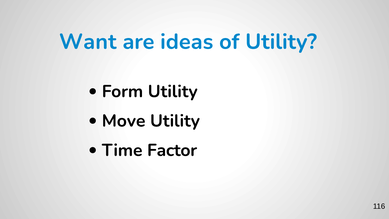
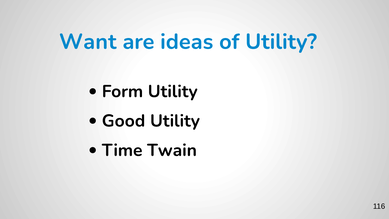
Move: Move -> Good (124, 121)
Factor: Factor -> Twain (172, 150)
